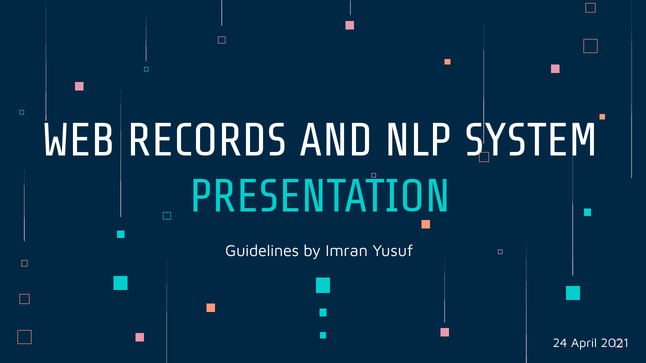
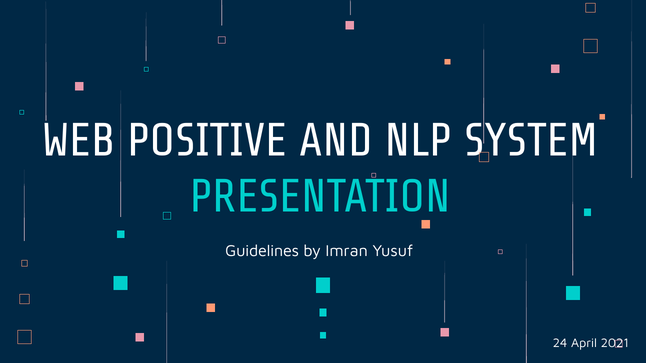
RECORDS: RECORDS -> POSITIVE (207, 141)
